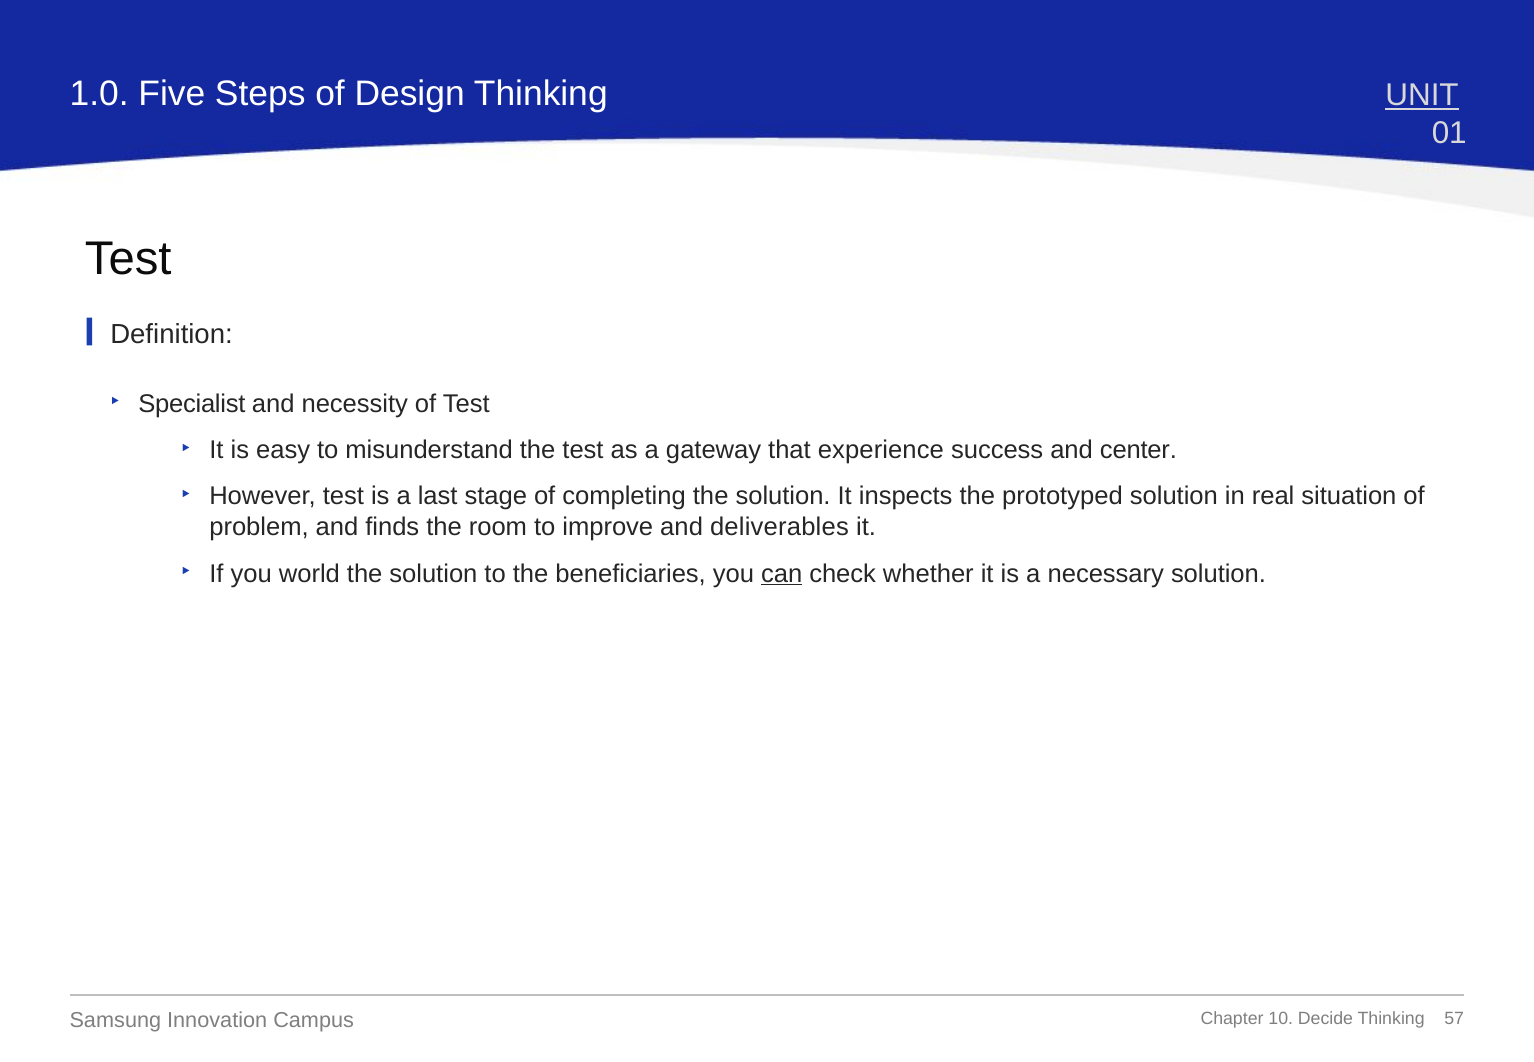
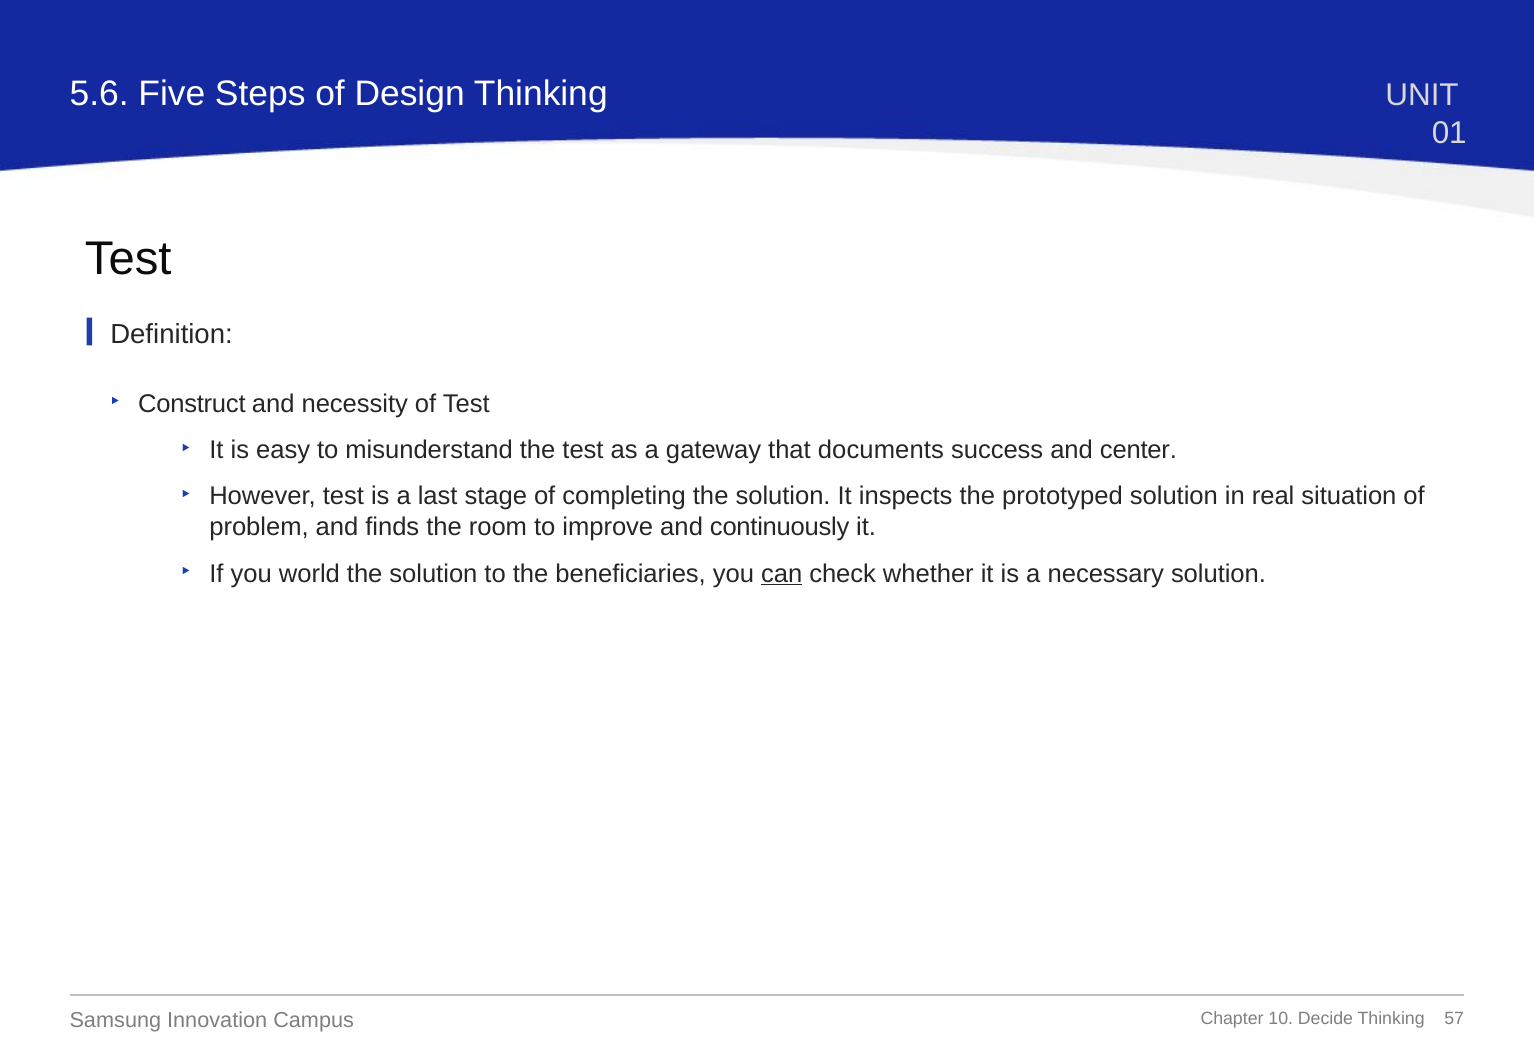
1.0: 1.0 -> 5.6 (99, 93)
UNIT underline: present -> none (1422, 95)
Specialist: Specialist -> Construct (192, 404)
experience: experience -> documents (881, 450)
deliverables: deliverables -> continuously (780, 527)
